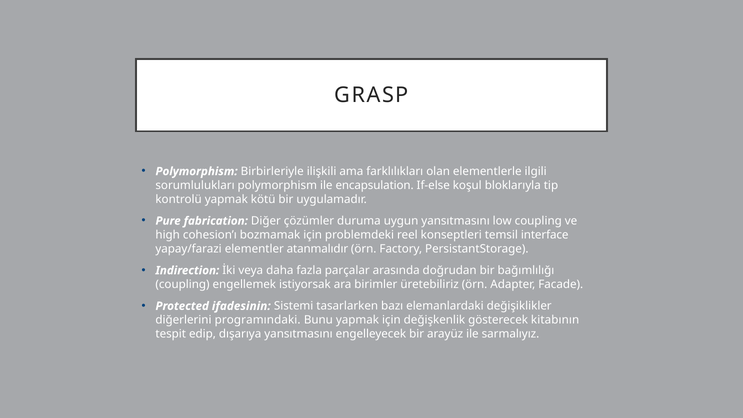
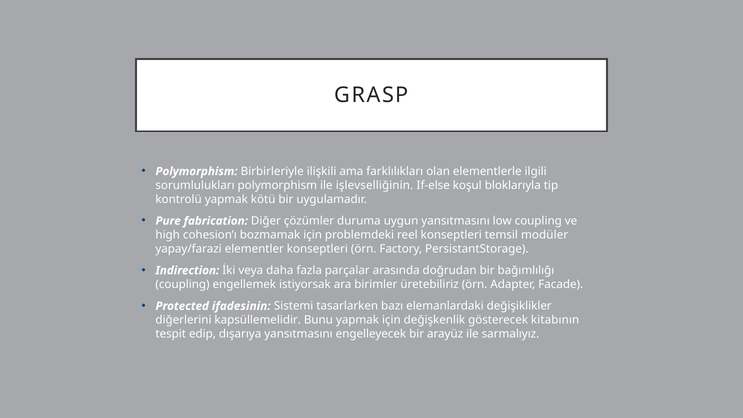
encapsulation: encapsulation -> işlevselliğinin (374, 185)
interface: interface -> modüler (545, 235)
elementler atanmalıdır: atanmalıdır -> konseptleri (317, 249)
programındaki: programındaki -> kapsüllemelidir (258, 320)
